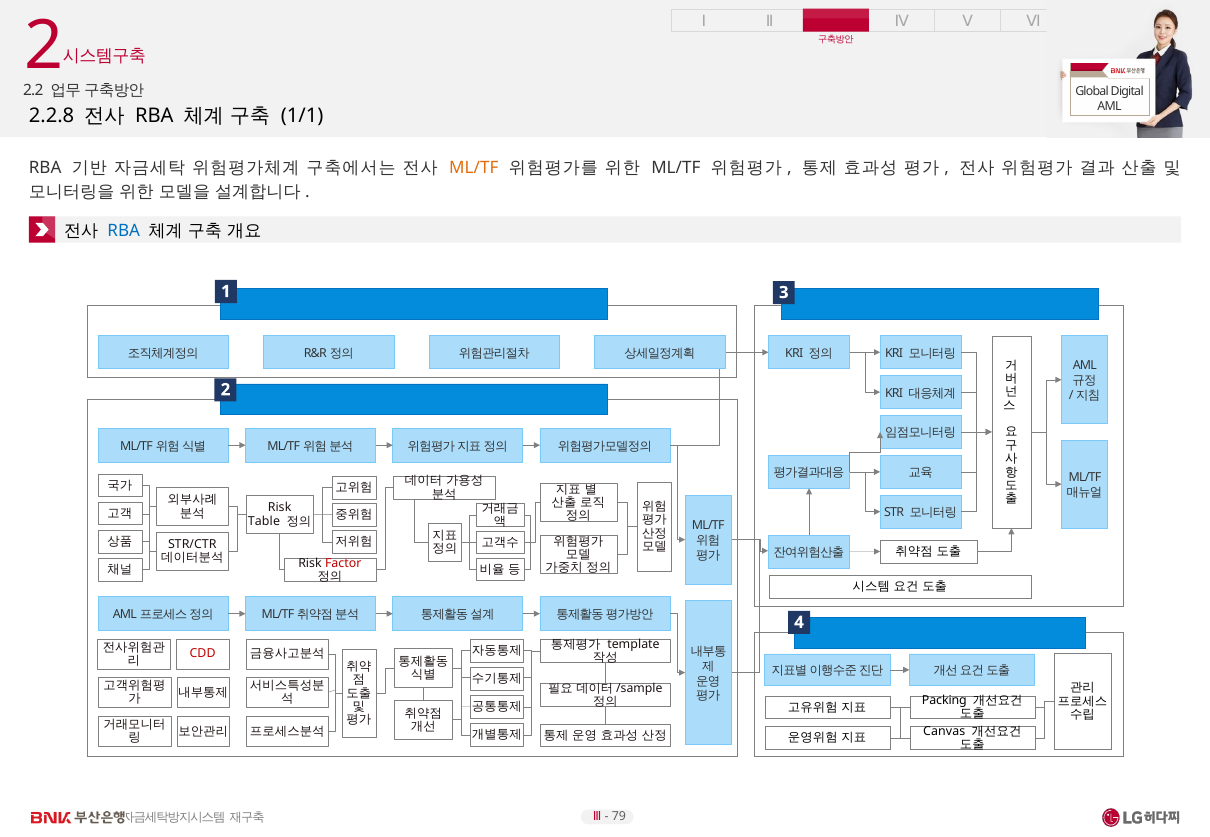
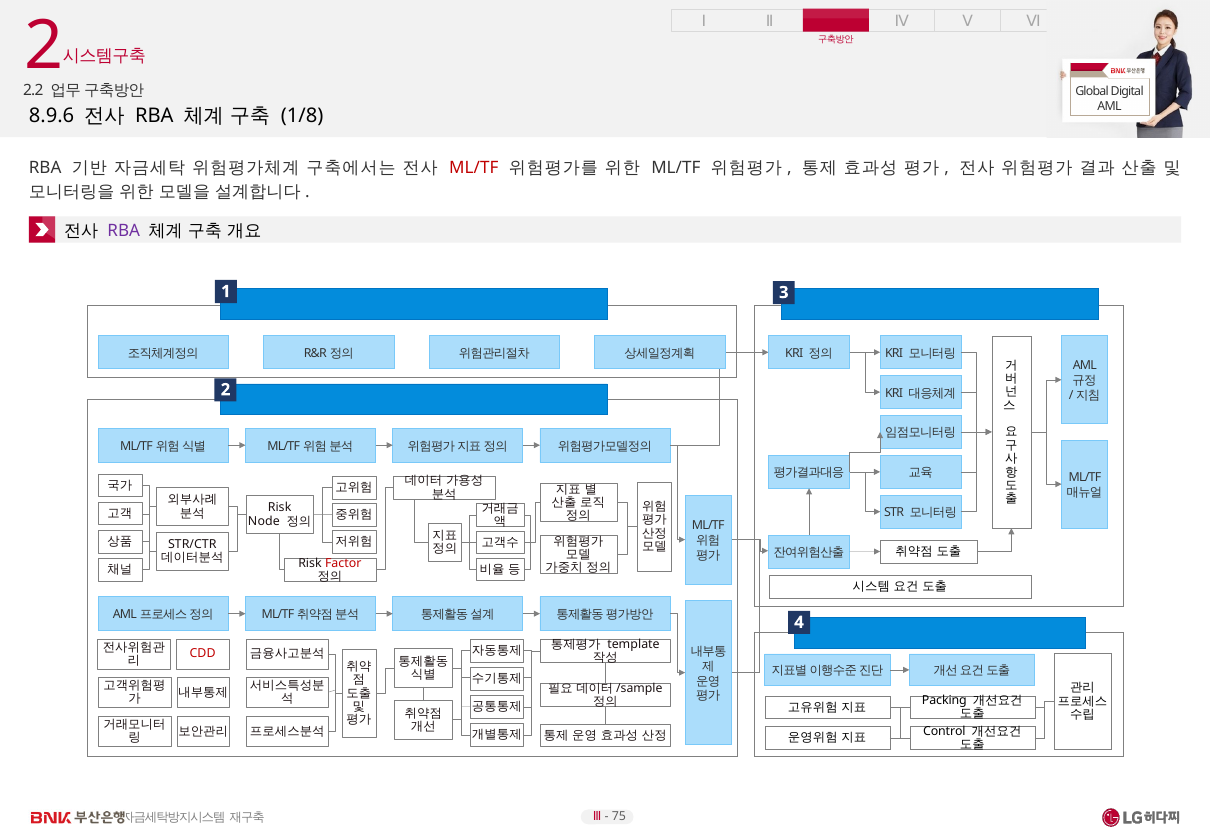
2.2.8: 2.2.8 -> 8.9.6 (52, 116)
1/1: 1/1 -> 1/8 (302, 116)
ML/TF colour: orange -> red (474, 168)
RBA colour: blue -> purple (124, 231)
Table: Table -> Node (264, 522)
Canvas: Canvas -> Control (944, 732)
79: 79 -> 75 (619, 817)
